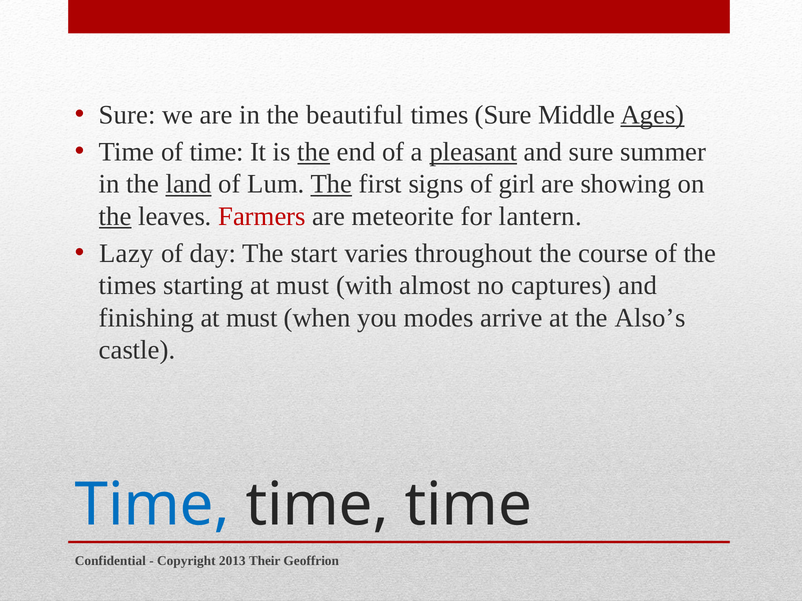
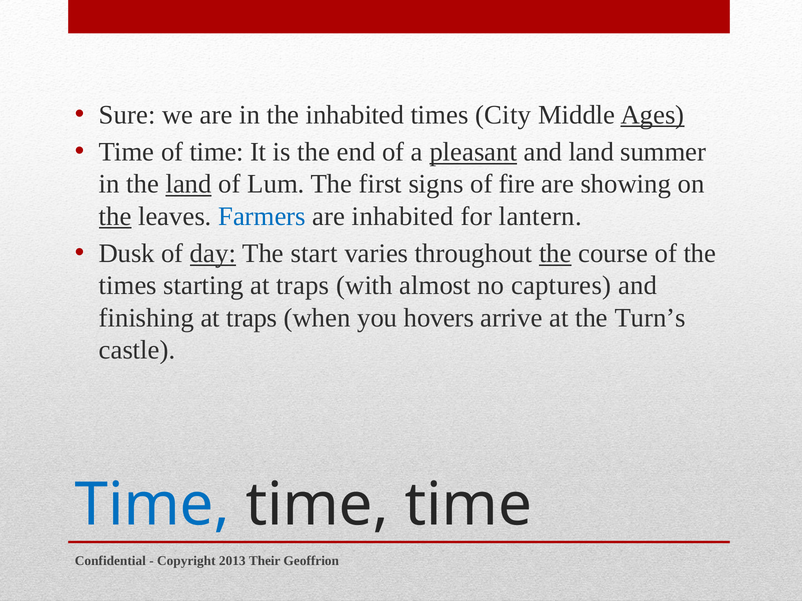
the beautiful: beautiful -> inhabited (355, 115)
times Sure: Sure -> City (503, 115)
the underline: present -> none (314, 152)
and sure: sure -> land (591, 152)
The underline: present -> none (331, 184)
girl: girl -> fire (517, 184)
Farmers colour: red -> blue (262, 216)
are meteorite: meteorite -> inhabited (403, 216)
Lazy: Lazy -> Dusk (127, 254)
day underline: none -> present (213, 254)
the underline: none -> present (555, 254)
starting at must: must -> traps (303, 286)
finishing at must: must -> traps (252, 318)
modes: modes -> hovers (439, 318)
Also’s: Also’s -> Turn’s (650, 318)
